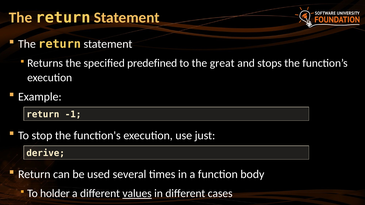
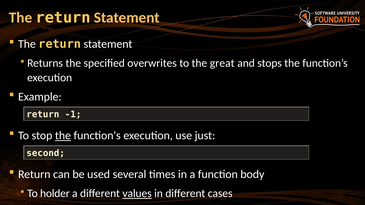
predefined: predefined -> overwrites (152, 63)
the underline: none -> present (63, 136)
derive: derive -> second (46, 153)
